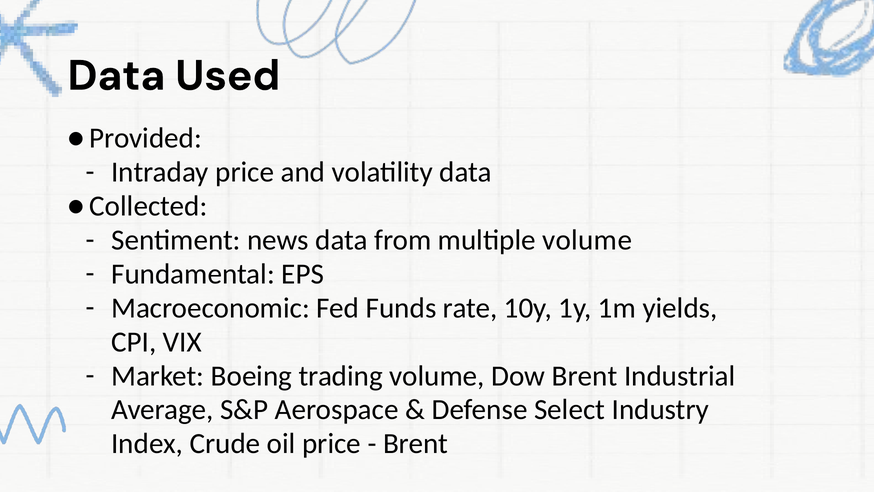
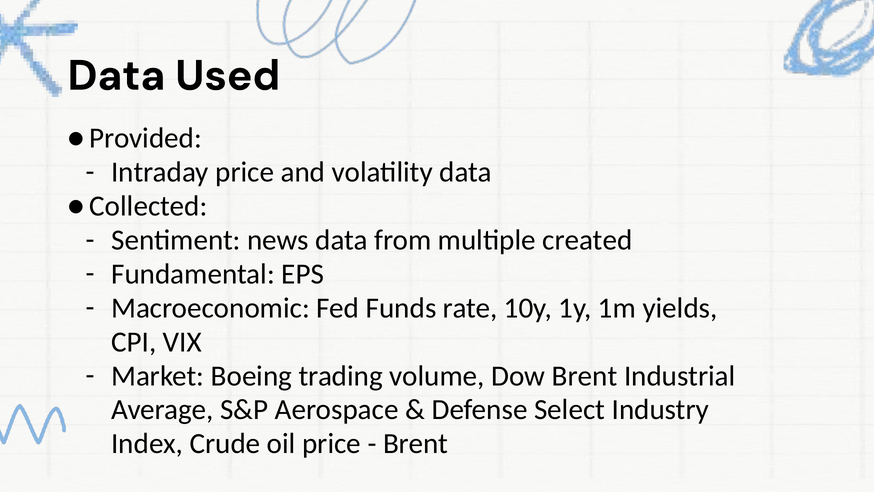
multiple volume: volume -> created (587, 240)
